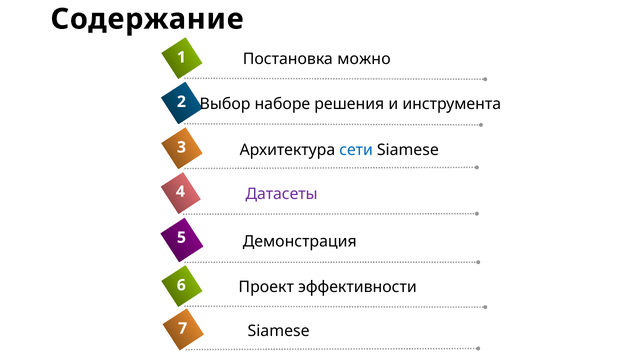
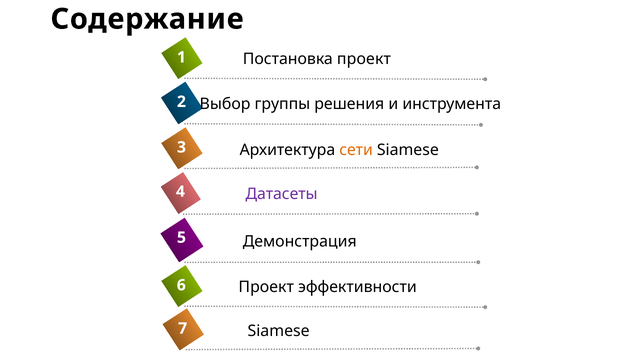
Постановка можно: можно -> проект (364, 59)
наборе: наборе -> группы (282, 104)
сети colour: blue -> orange (356, 150)
